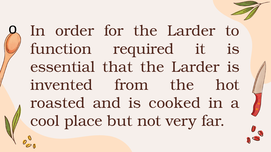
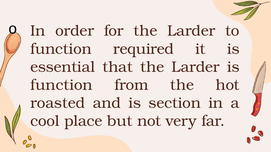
invented: invented -> function (61, 85)
cooked: cooked -> section (175, 103)
